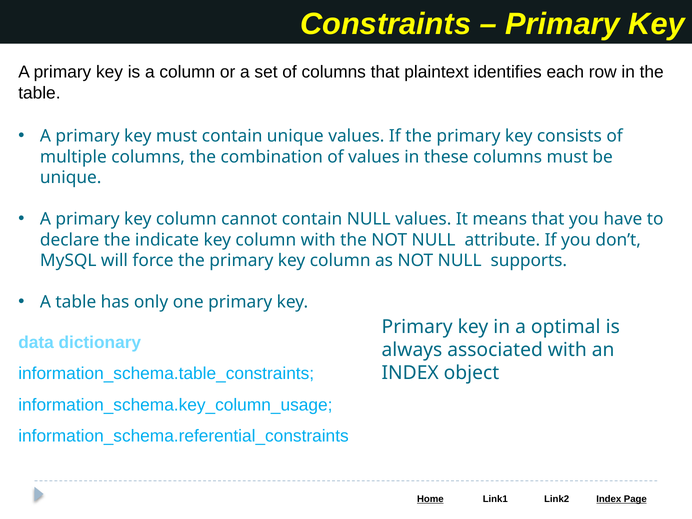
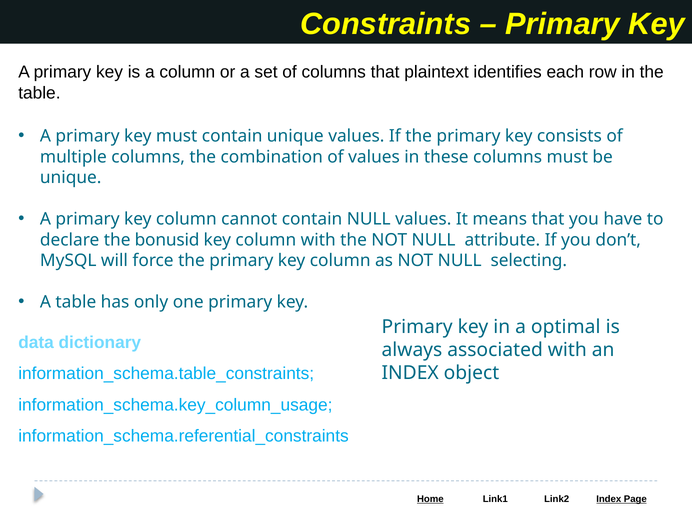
indicate: indicate -> bonusid (167, 240)
supports: supports -> selecting (529, 261)
